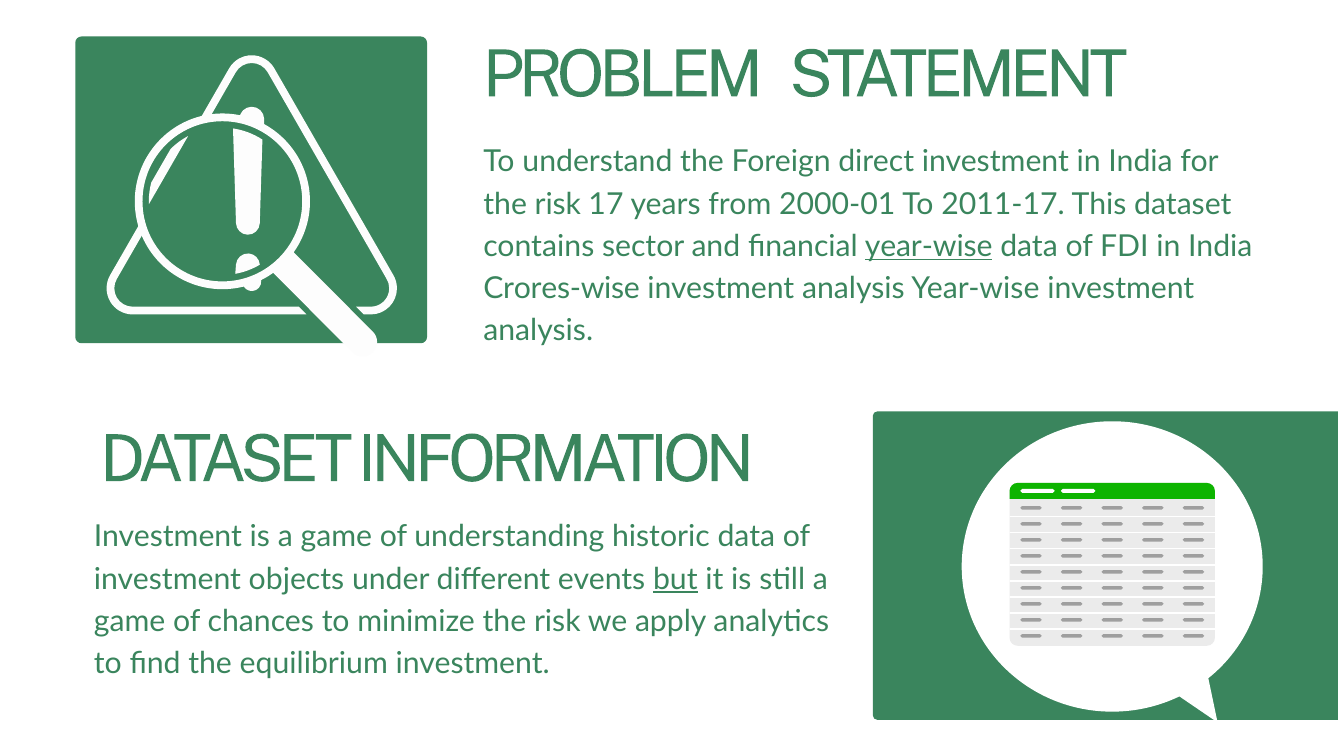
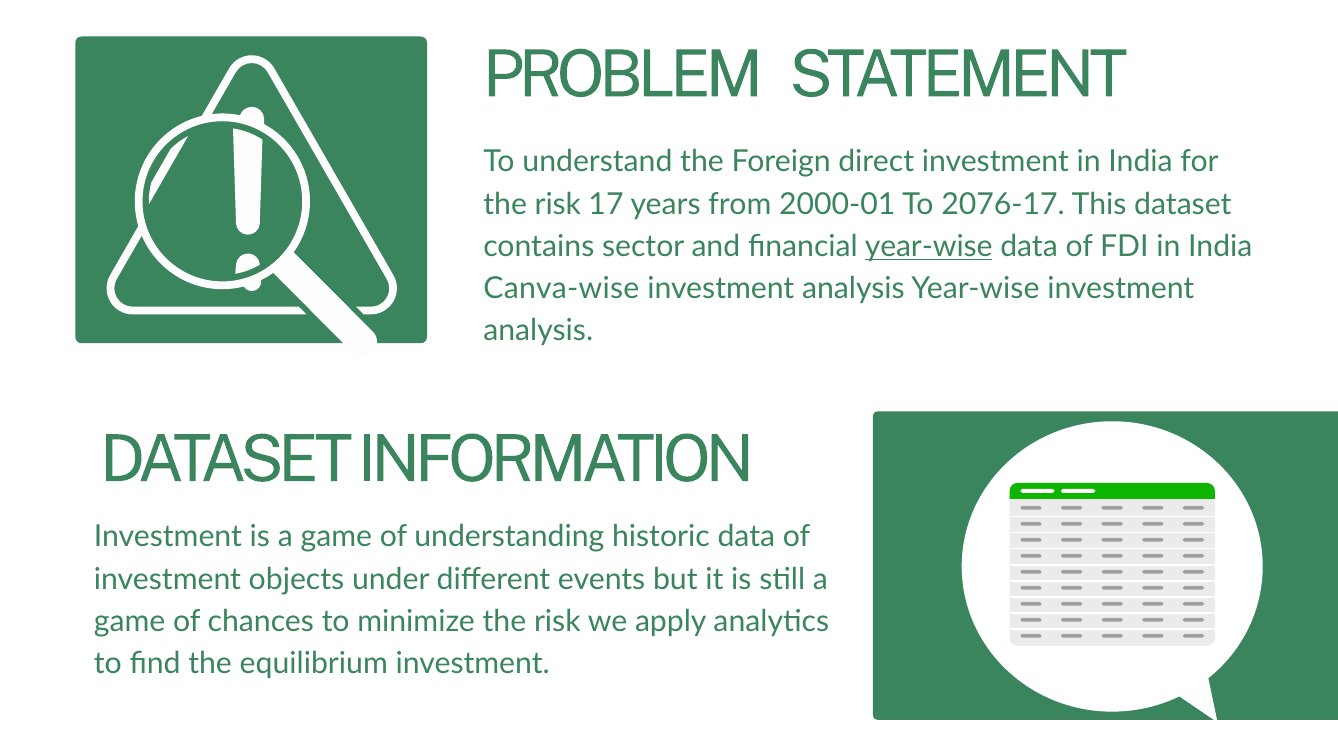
2011-17: 2011-17 -> 2076-17 (1003, 204)
Crores-wise: Crores-wise -> Canva-wise (561, 289)
but underline: present -> none (675, 579)
